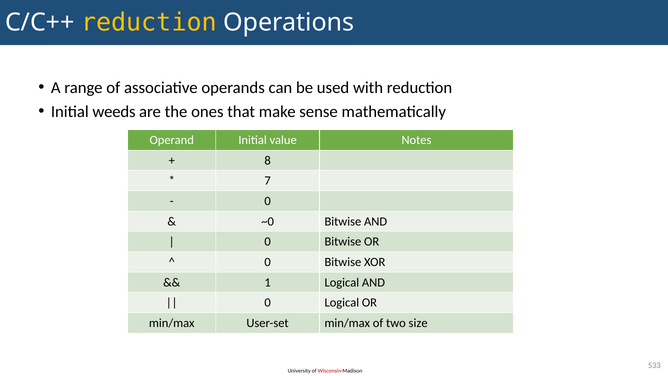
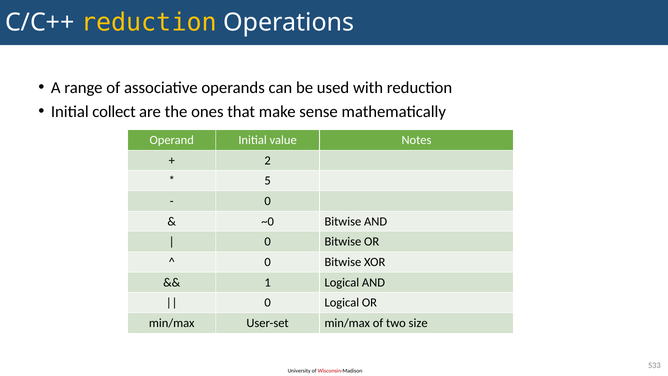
weeds: weeds -> collect (114, 112)
8: 8 -> 2 (268, 160)
7: 7 -> 5 (268, 181)
